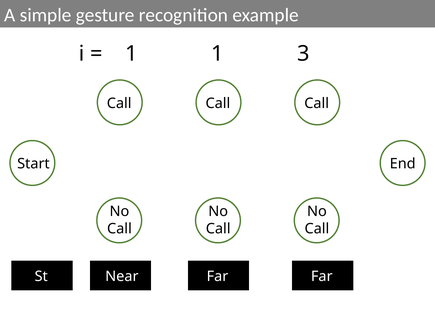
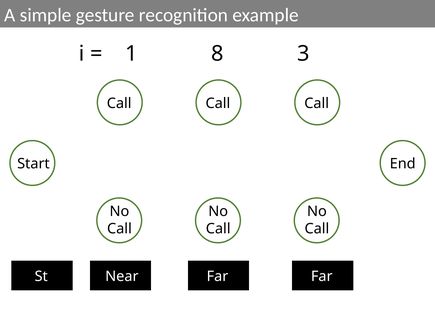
1 1: 1 -> 8 (217, 54)
